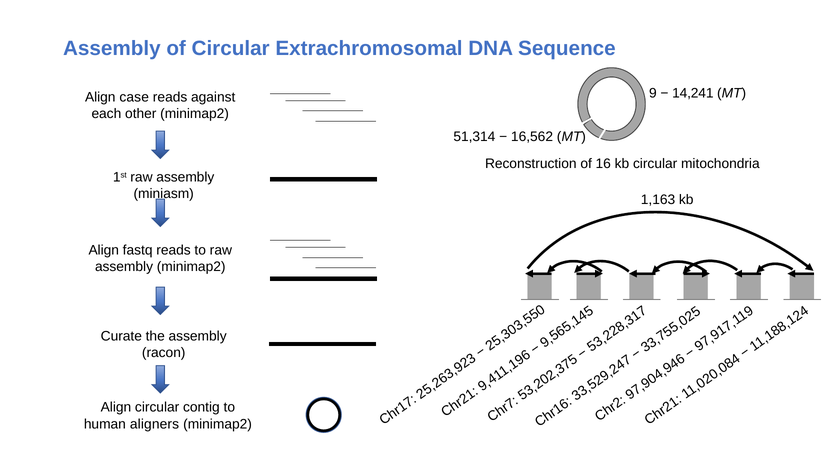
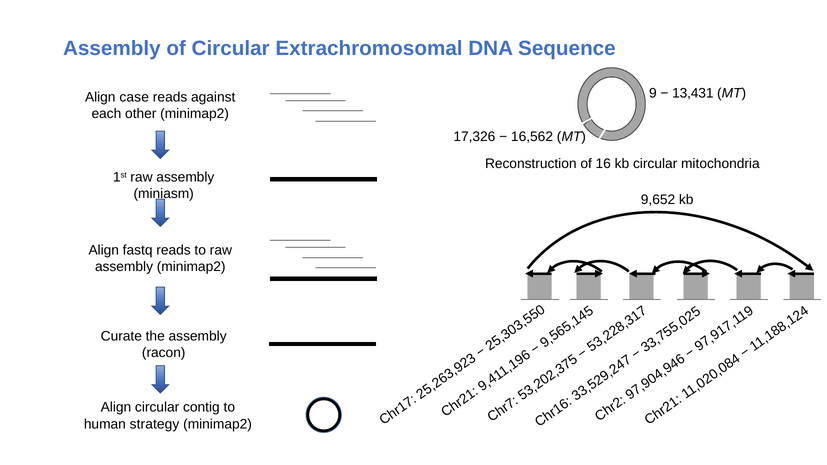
14,241: 14,241 -> 13,431 (693, 93)
51,314: 51,314 -> 17,326 (474, 137)
1,163: 1,163 -> 9,652 (658, 200)
aligners: aligners -> strategy (155, 424)
